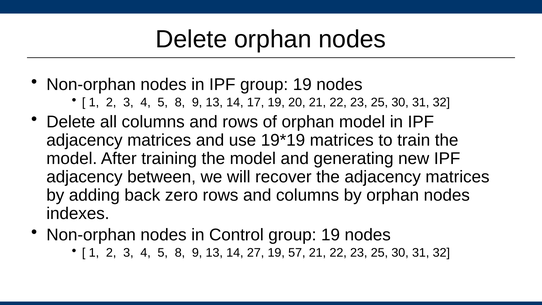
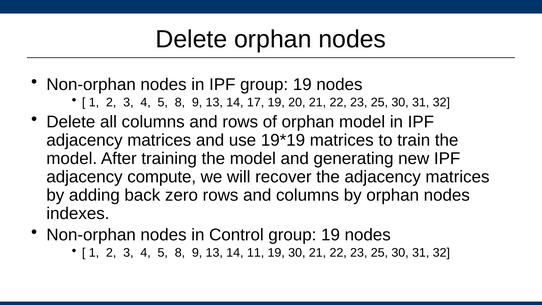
between: between -> compute (162, 177)
27: 27 -> 11 (256, 253)
19 57: 57 -> 30 (297, 253)
